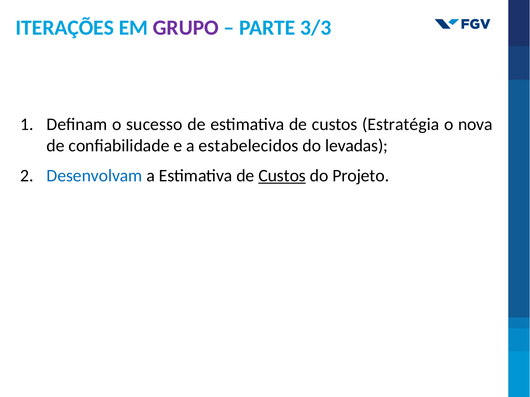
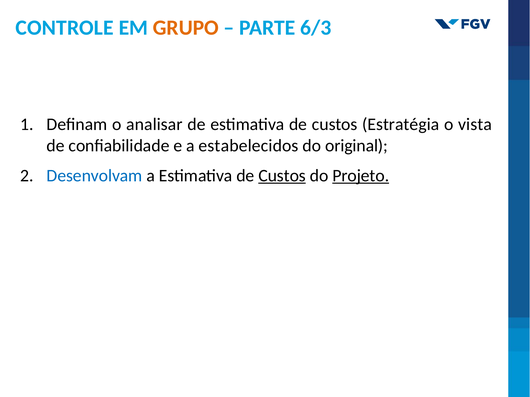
ITERAÇÕES: ITERAÇÕES -> CONTROLE (65, 28)
GRUPO colour: purple -> orange (186, 28)
3/3: 3/3 -> 6/3 (316, 28)
sucesso: sucesso -> analisar (154, 125)
nova: nova -> vista (475, 125)
levadas: levadas -> original (357, 146)
Projeto underline: none -> present (361, 176)
